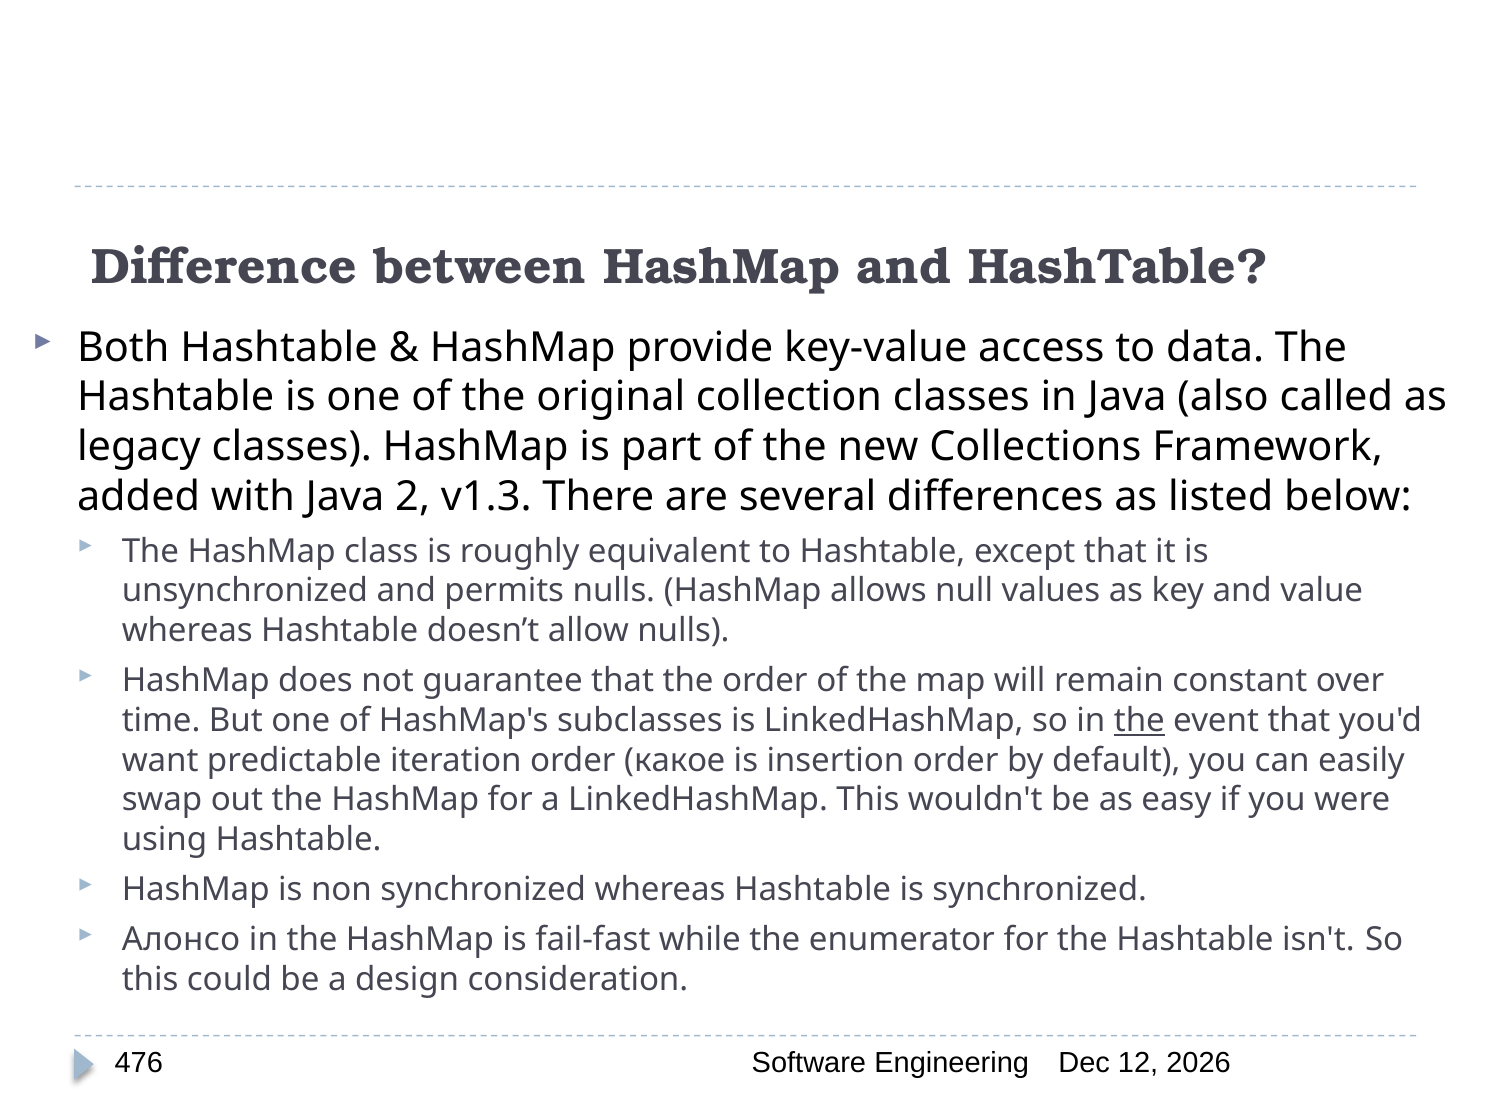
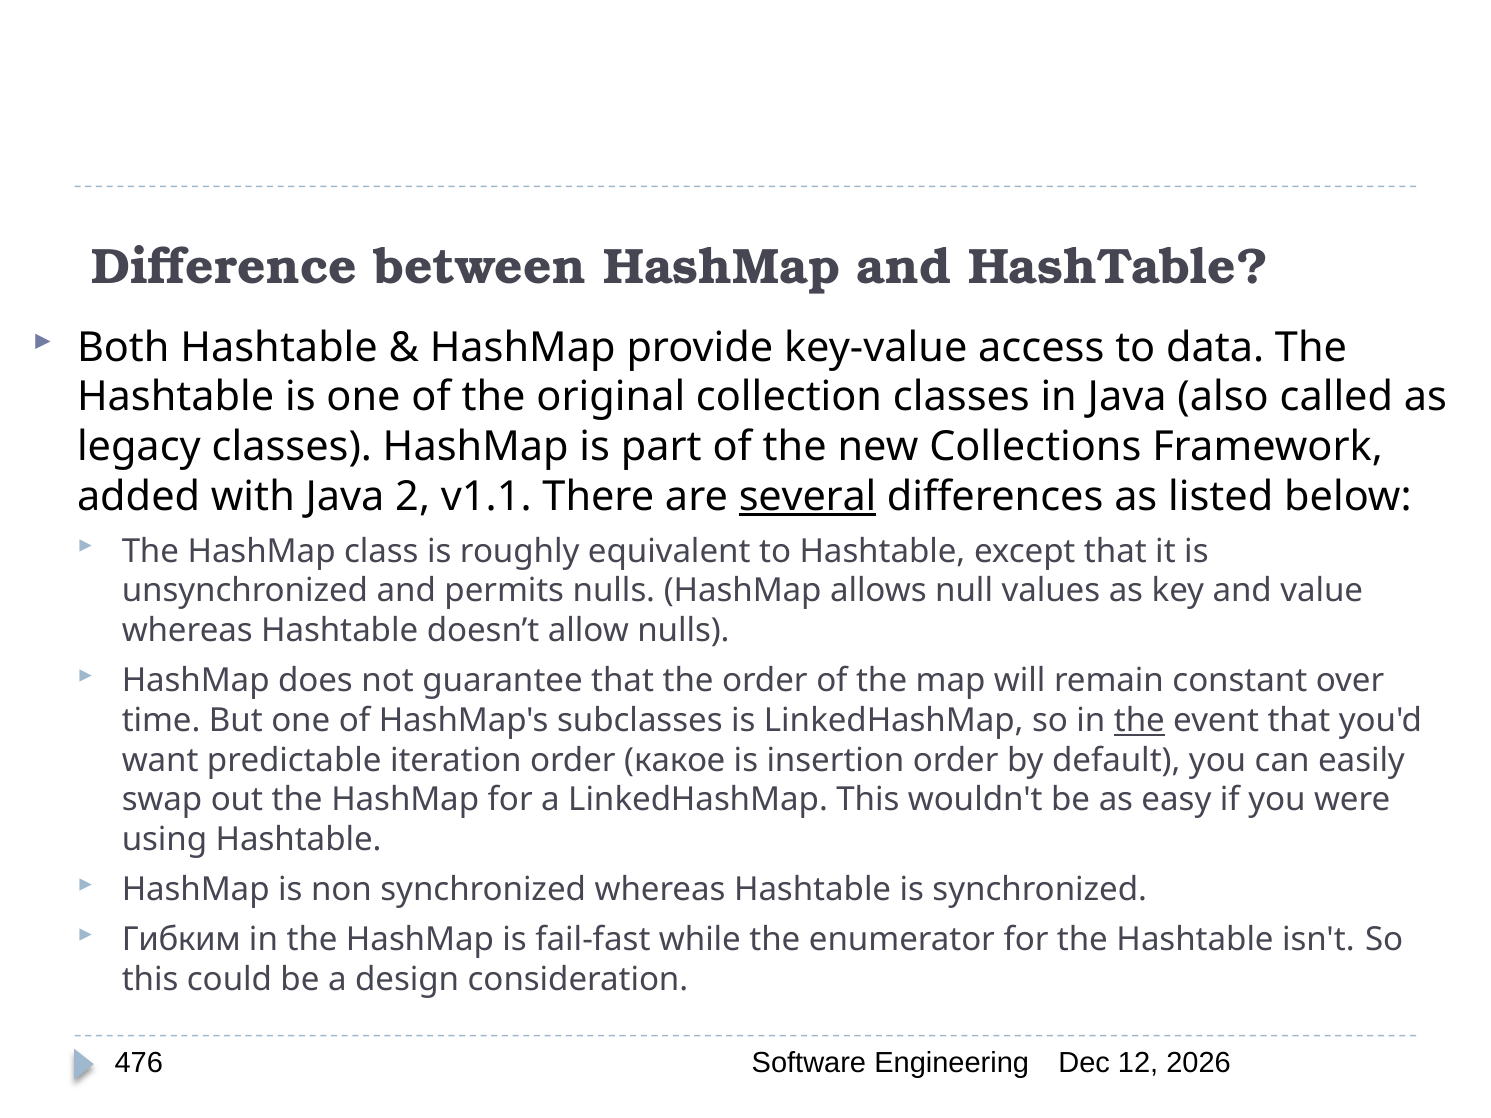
v1.3: v1.3 -> v1.1 (486, 497)
several underline: none -> present (808, 497)
Алонсо: Алонсо -> Гибким (181, 940)
